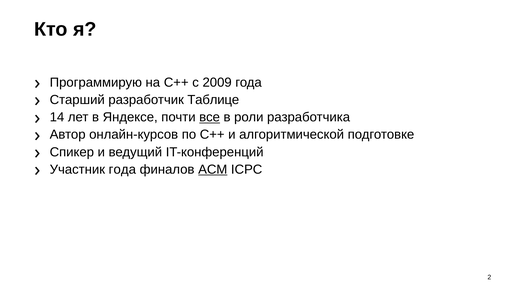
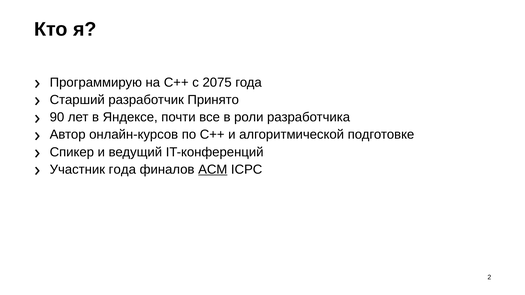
2009: 2009 -> 2075 (217, 83)
Таблице: Таблице -> Принято (213, 100)
14: 14 -> 90 (57, 117)
все underline: present -> none (210, 117)
